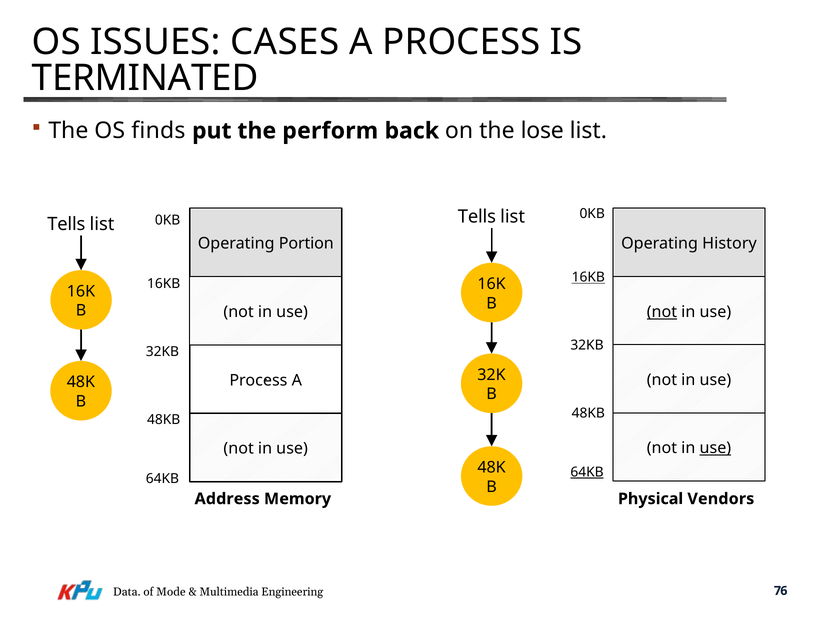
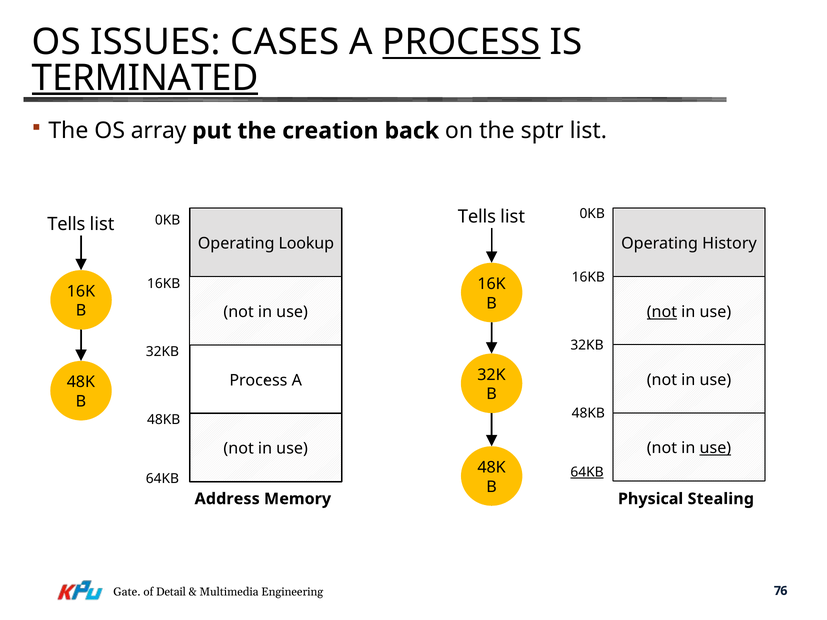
PROCESS underline: none -> present (461, 42)
TERMINATED underline: none -> present (145, 78)
finds: finds -> array (159, 131)
perform: perform -> creation (330, 131)
lose: lose -> sptr (542, 131)
Portion: Portion -> Lookup (306, 244)
16KB underline: present -> none (588, 277)
Vendors: Vendors -> Stealing (721, 499)
Data: Data -> Gate (127, 592)
Mode: Mode -> Detail (171, 592)
